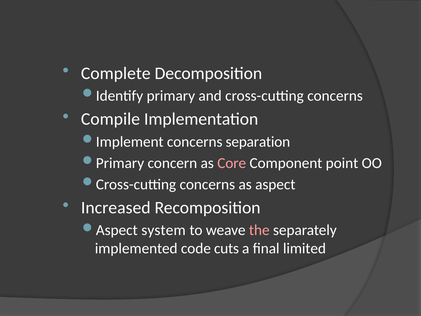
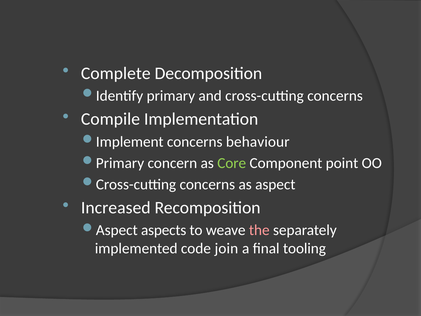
separation: separation -> behaviour (258, 142)
Core colour: pink -> light green (232, 163)
system: system -> aspects (164, 230)
cuts: cuts -> join (226, 248)
limited: limited -> tooling (304, 248)
